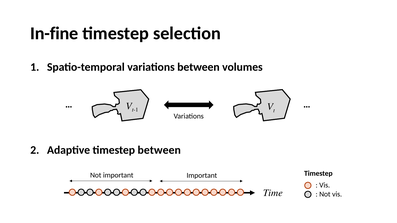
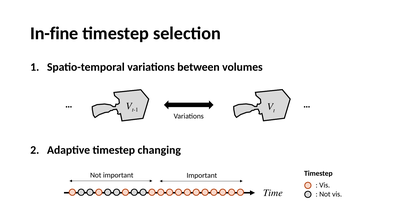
timestep between: between -> changing (159, 150)
